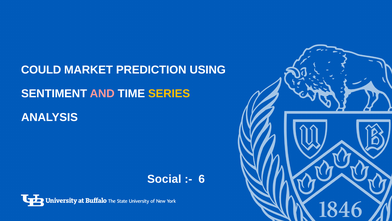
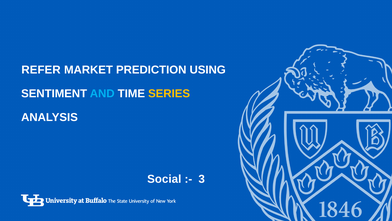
COULD: COULD -> REFER (41, 70)
AND colour: pink -> light blue (102, 93)
6: 6 -> 3 (202, 179)
